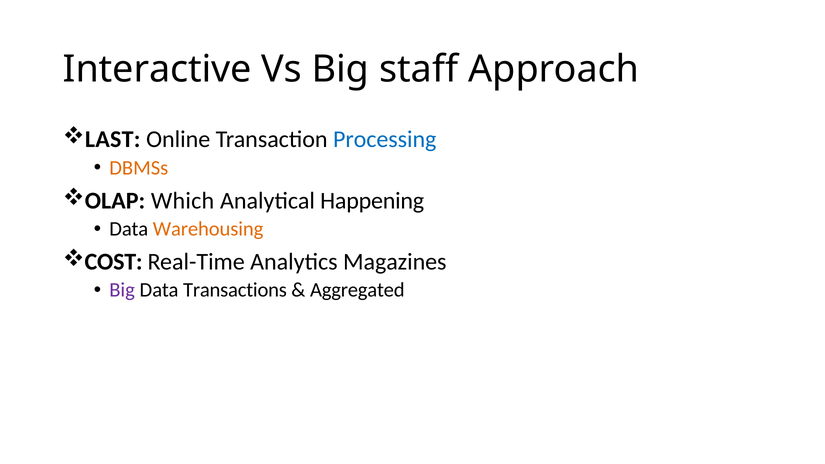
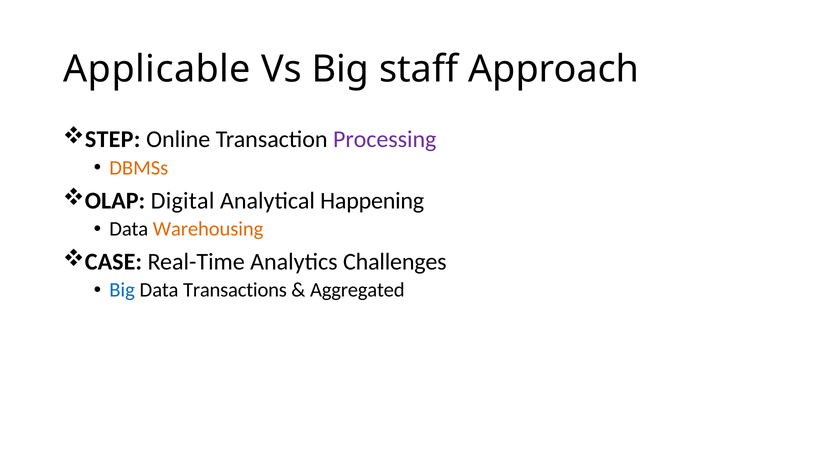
Interactive: Interactive -> Applicable (157, 69)
LAST: LAST -> STEP (113, 139)
Processing colour: blue -> purple (385, 139)
Which: Which -> Digital (183, 201)
COST: COST -> CASE (113, 262)
Magazines: Magazines -> Challenges (395, 262)
Big colour: purple -> blue (122, 290)
